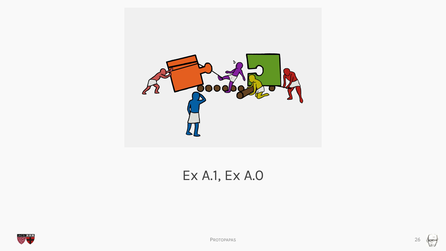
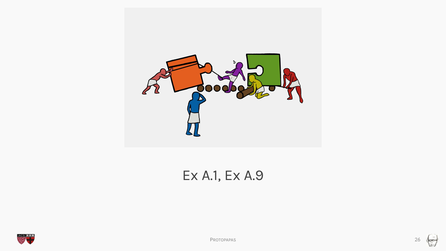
A.0: A.0 -> A.9 (254, 175)
